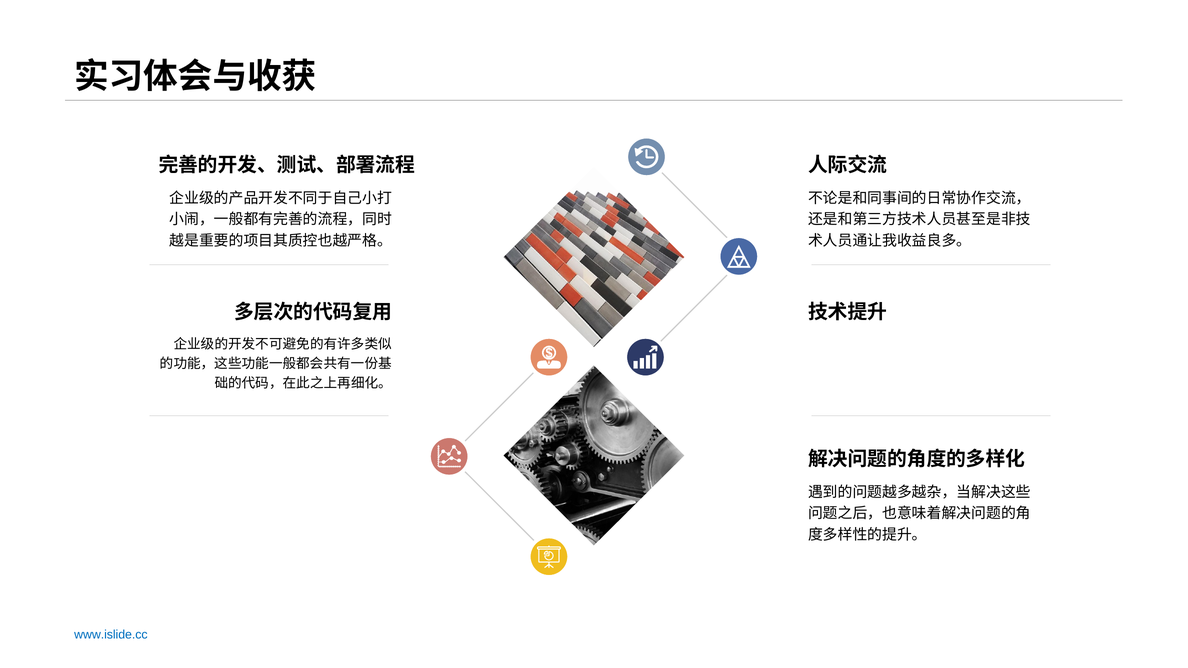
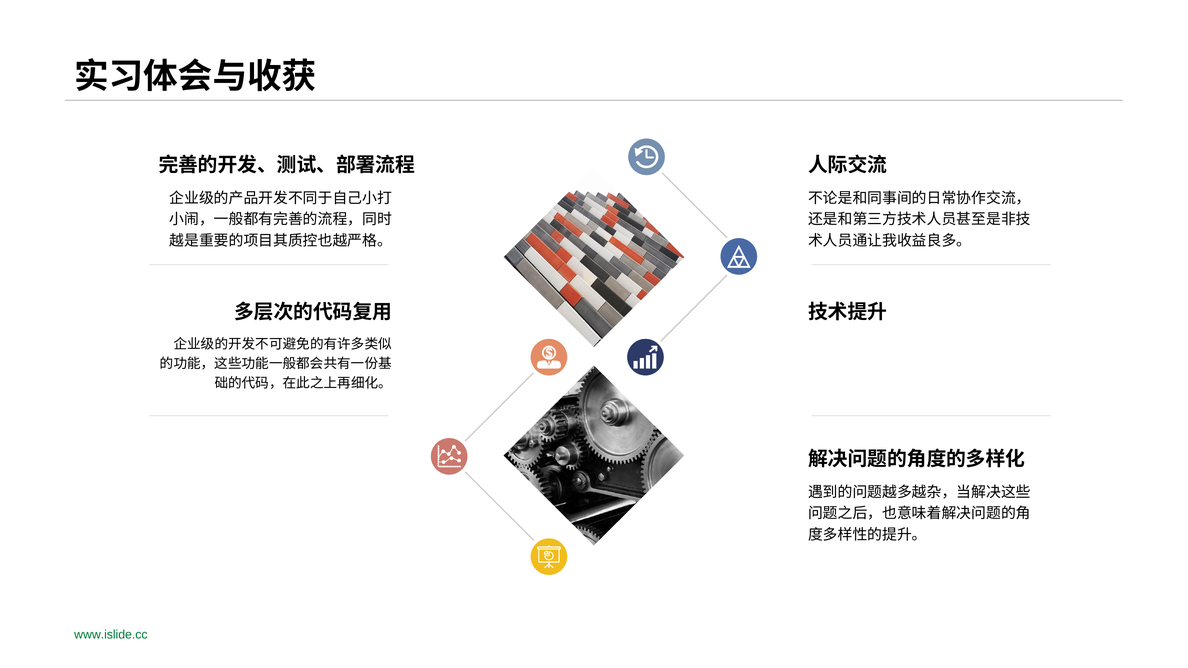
www.islide.cc colour: blue -> green (111, 635)
